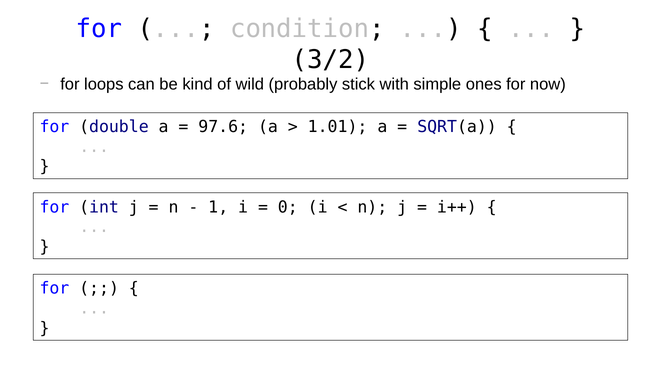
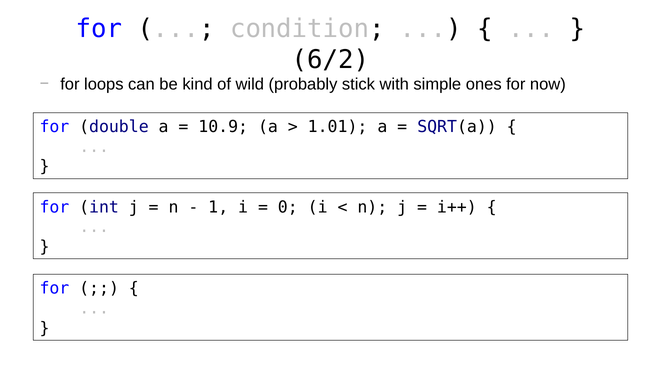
3/2: 3/2 -> 6/2 (331, 60)
97.6: 97.6 -> 10.9 (223, 127)
